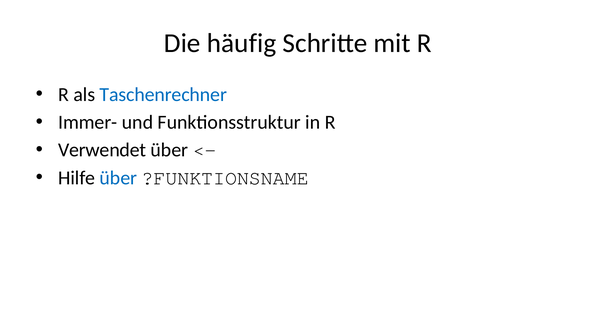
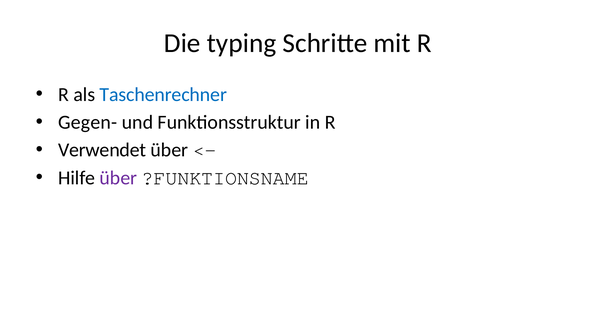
häufig: häufig -> typing (242, 43)
Immer-: Immer- -> Gegen- (88, 122)
über colour: blue -> purple (118, 178)
